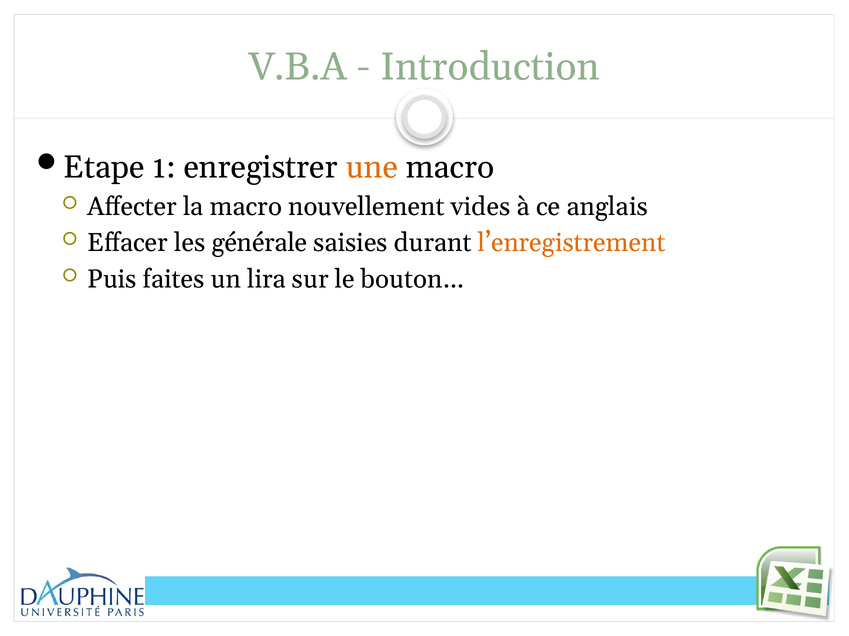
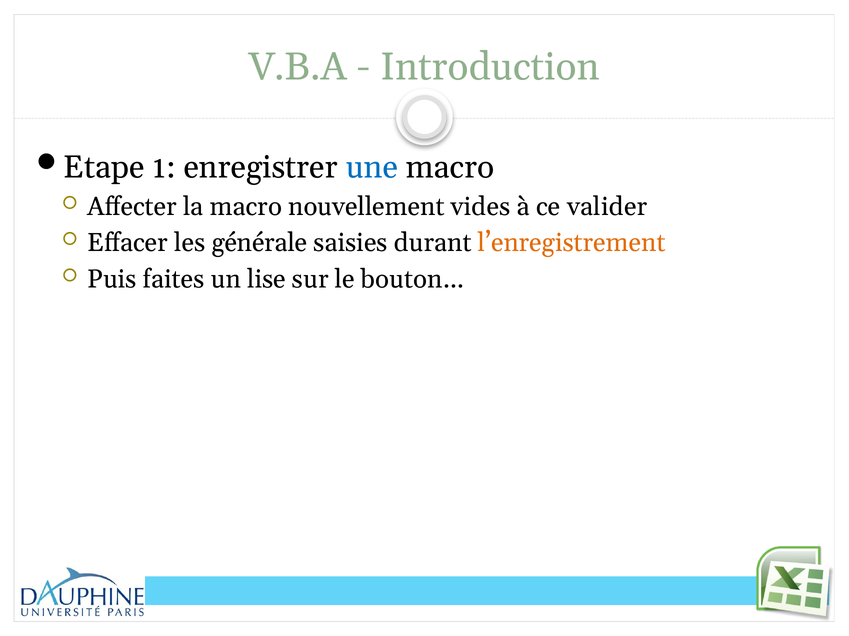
une colour: orange -> blue (372, 167)
anglais: anglais -> valider (607, 207)
lira: lira -> lise (266, 279)
